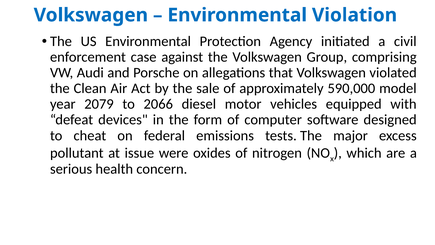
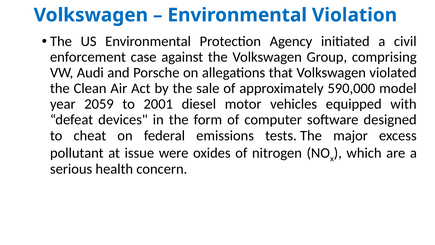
2079: 2079 -> 2059 (99, 104)
2066: 2066 -> 2001 (158, 104)
